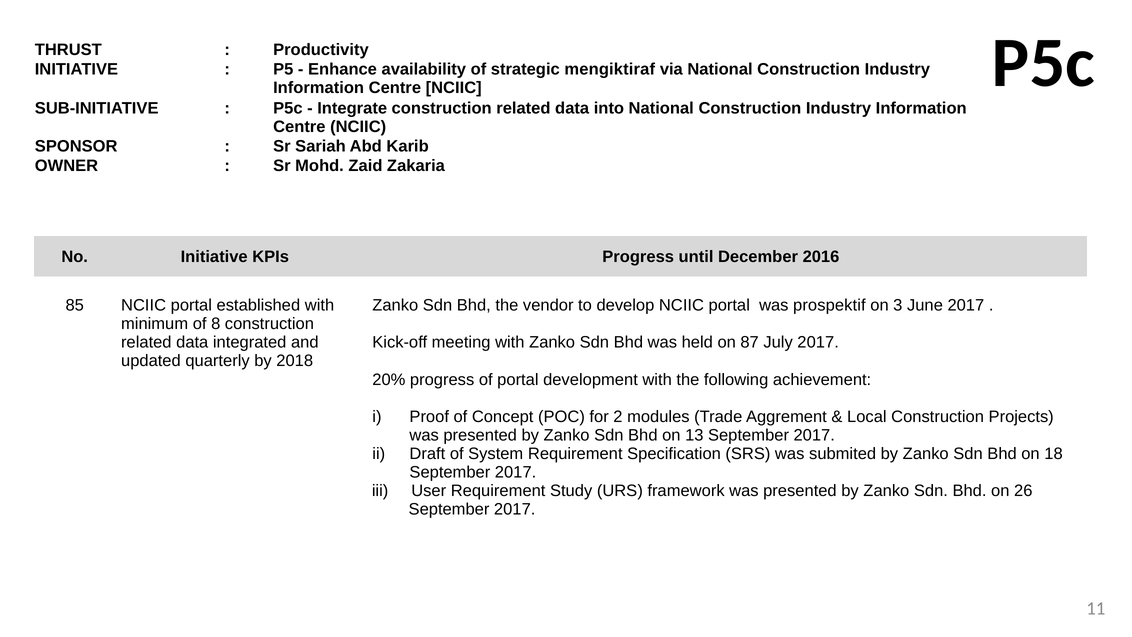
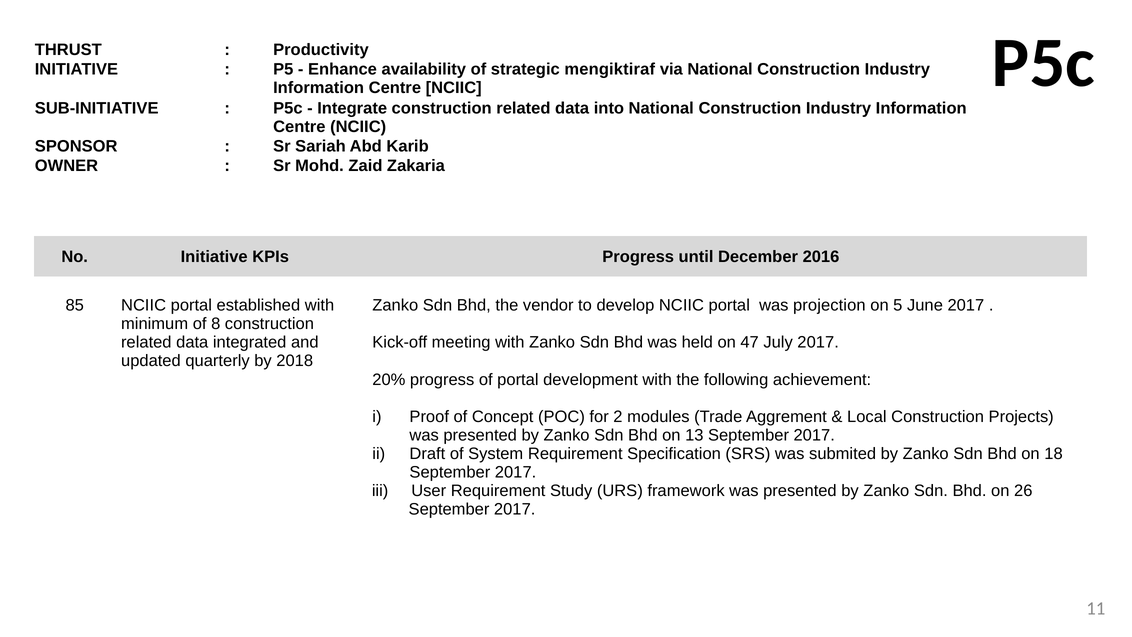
prospektif: prospektif -> projection (829, 305)
3: 3 -> 5 (898, 305)
87: 87 -> 47 (750, 342)
